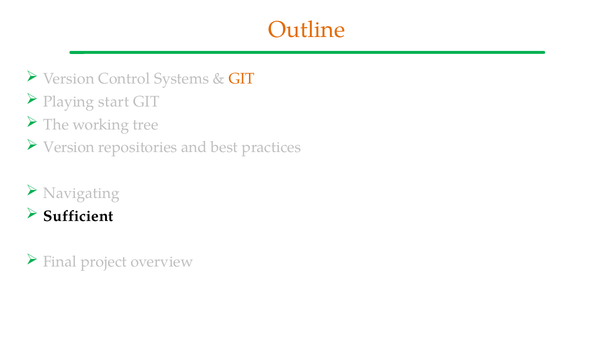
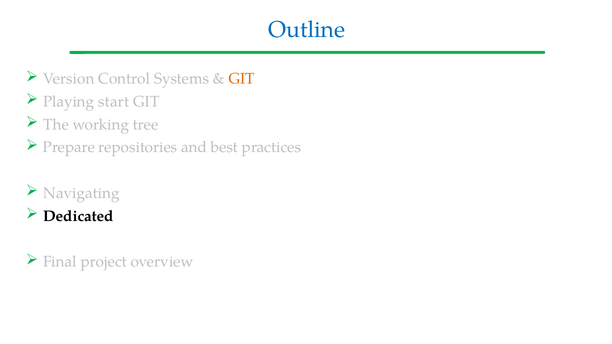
Outline colour: orange -> blue (307, 30)
Version: Version -> Prepare (69, 147)
Sufficient: Sufficient -> Dedicated (79, 216)
